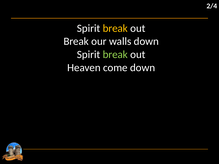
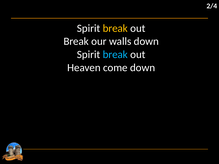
break colour: light green -> light blue (115, 55)
